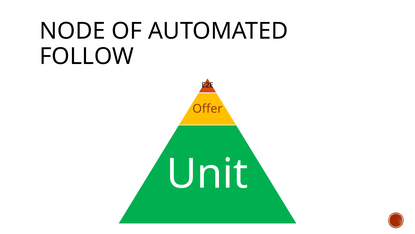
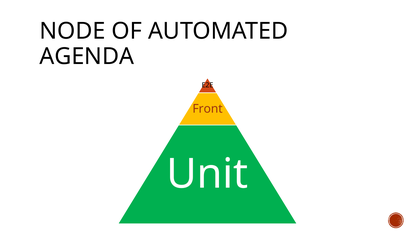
FOLLOW: FOLLOW -> AGENDA (87, 56)
Offer: Offer -> Front (208, 109)
